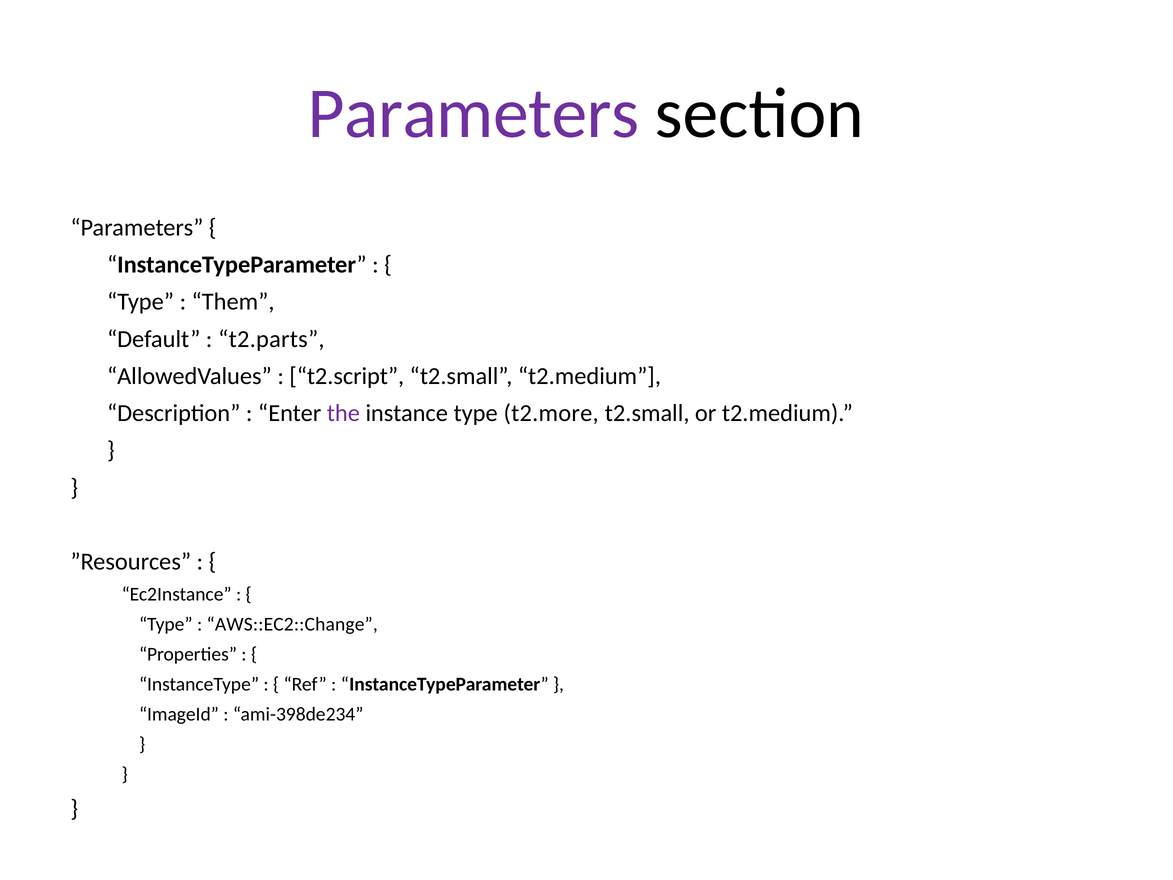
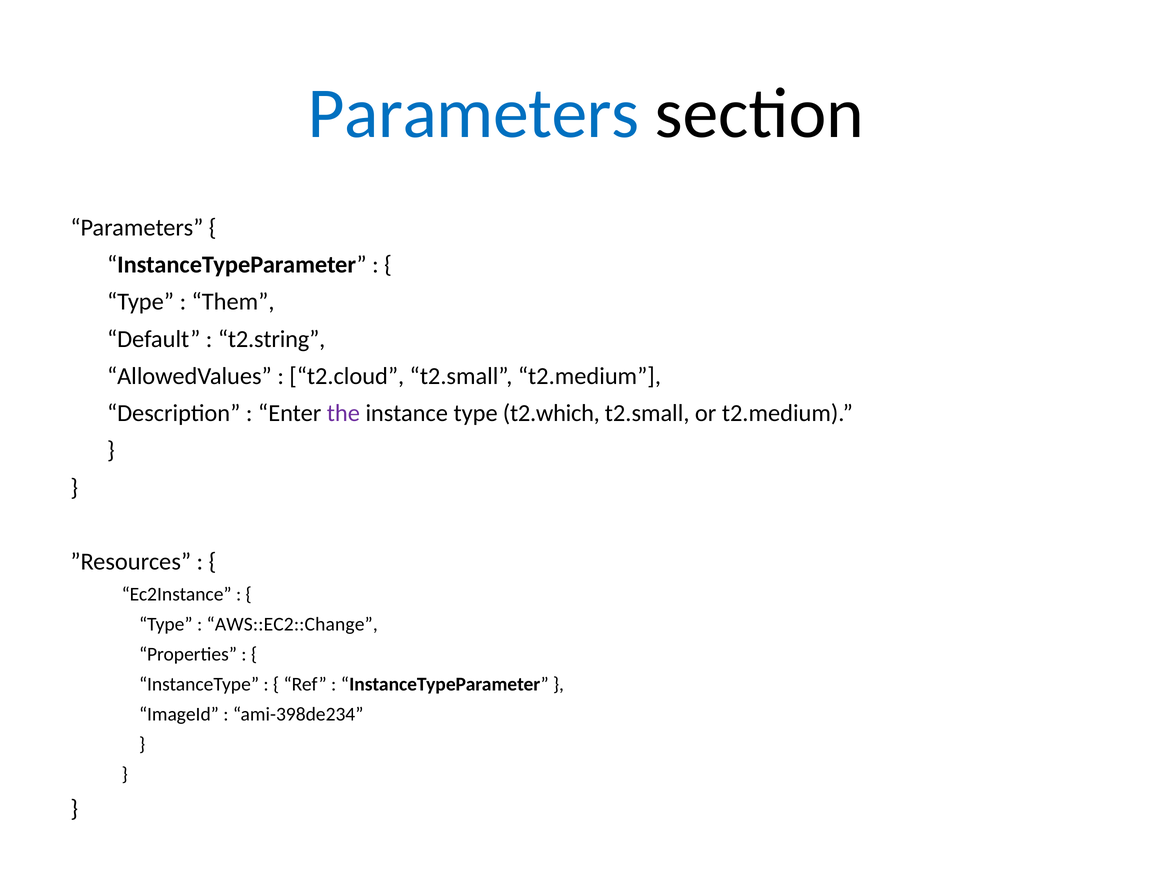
Parameters colour: purple -> blue (474, 114)
t2.parts: t2.parts -> t2.string (272, 339)
t2.script: t2.script -> t2.cloud (347, 376)
t2.more: t2.more -> t2.which (551, 413)
